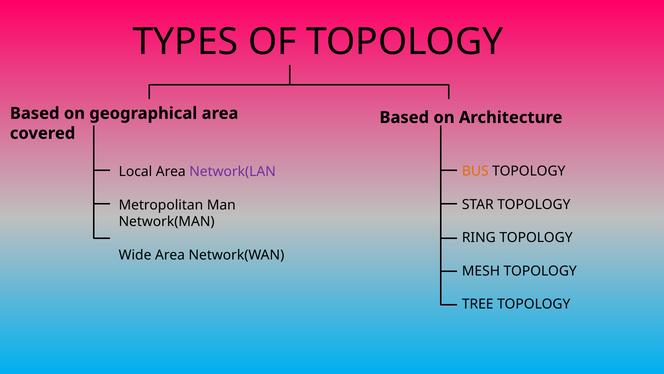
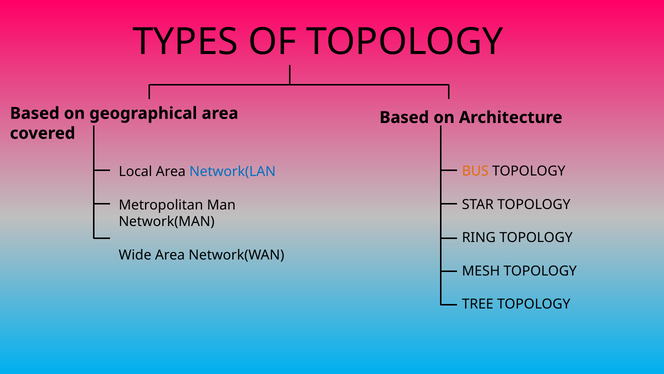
Network(LAN colour: purple -> blue (233, 172)
